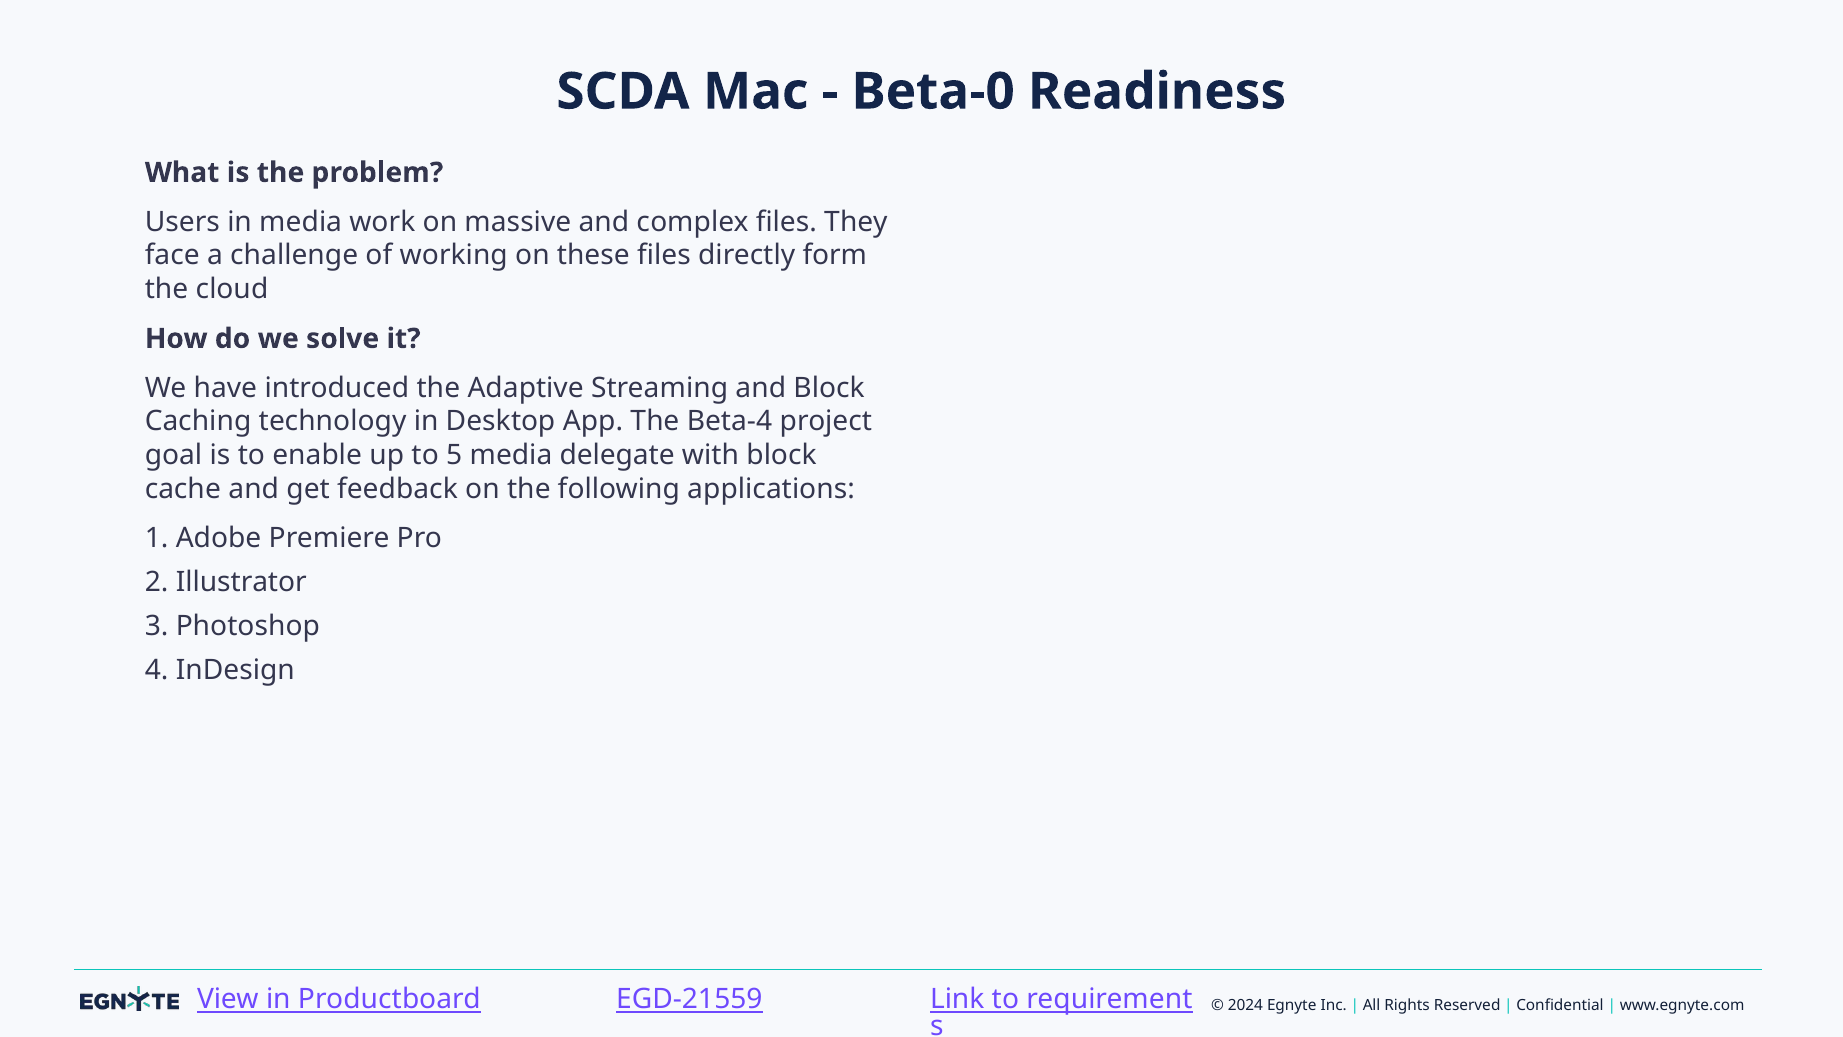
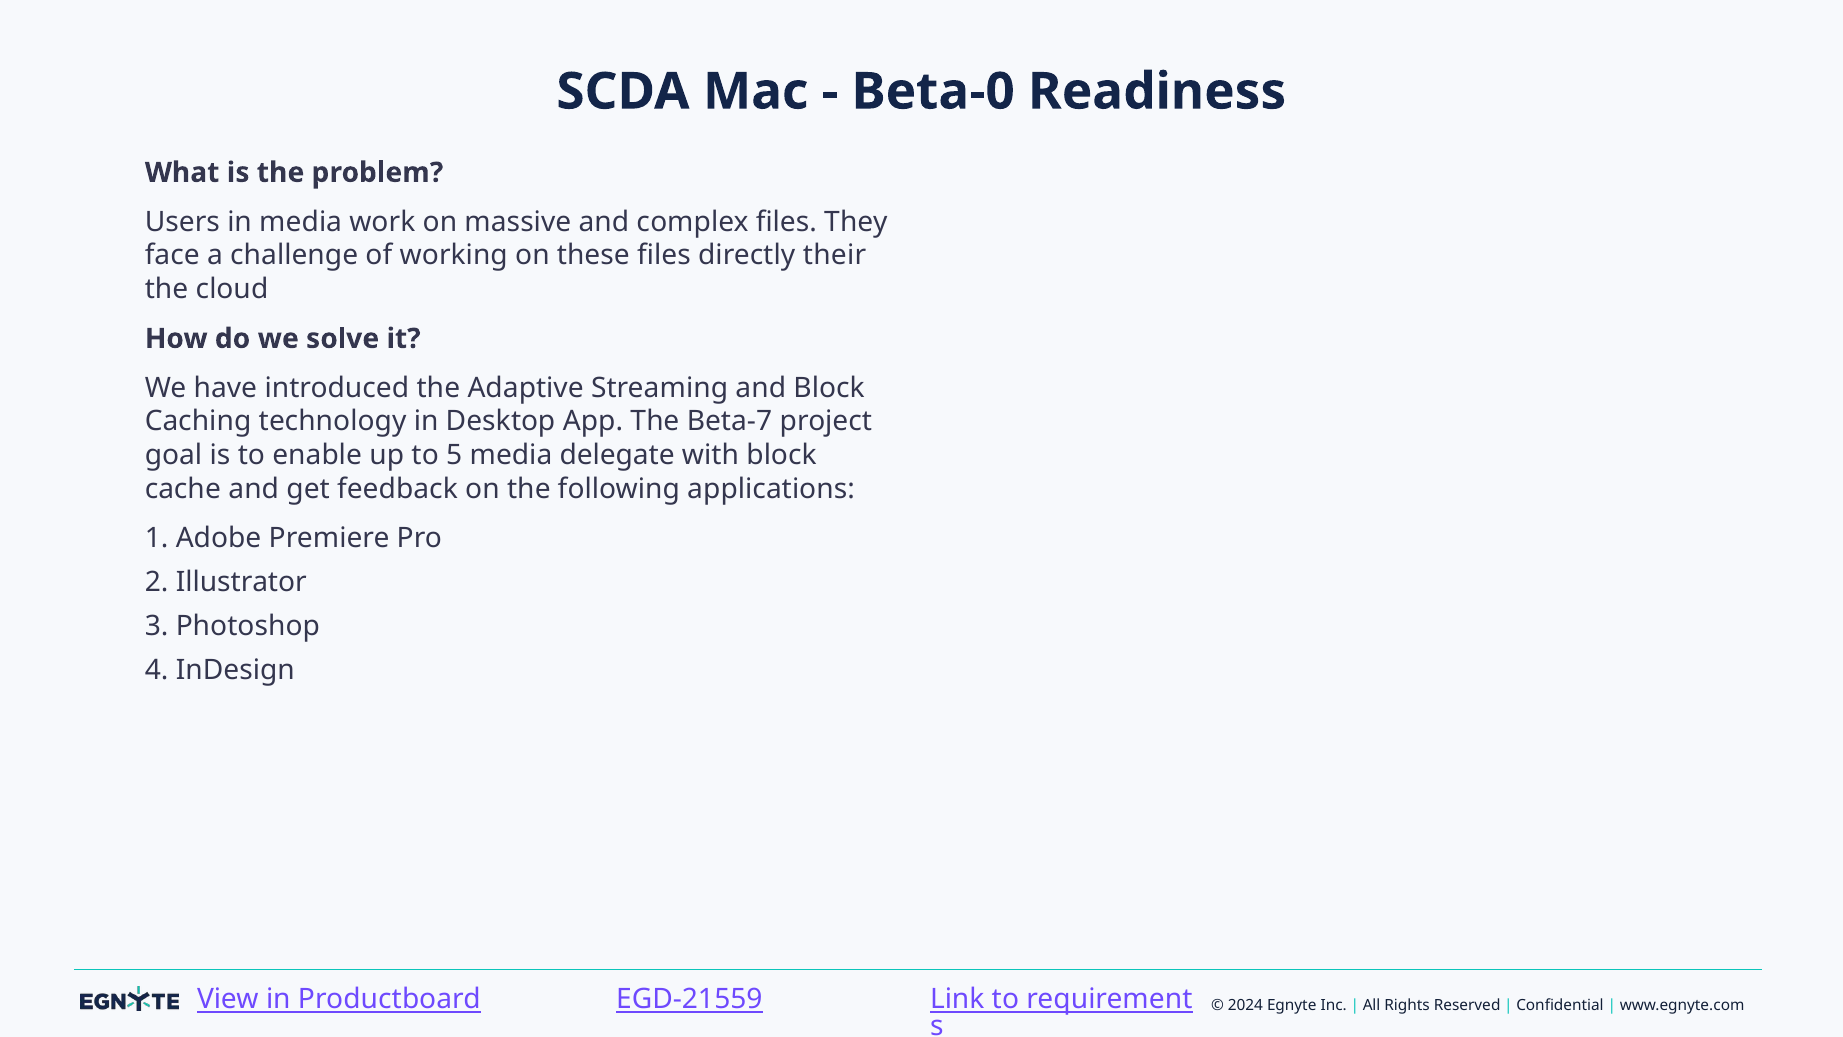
form: form -> their (835, 256)
Beta-4: Beta-4 -> Beta-7 (729, 422)
